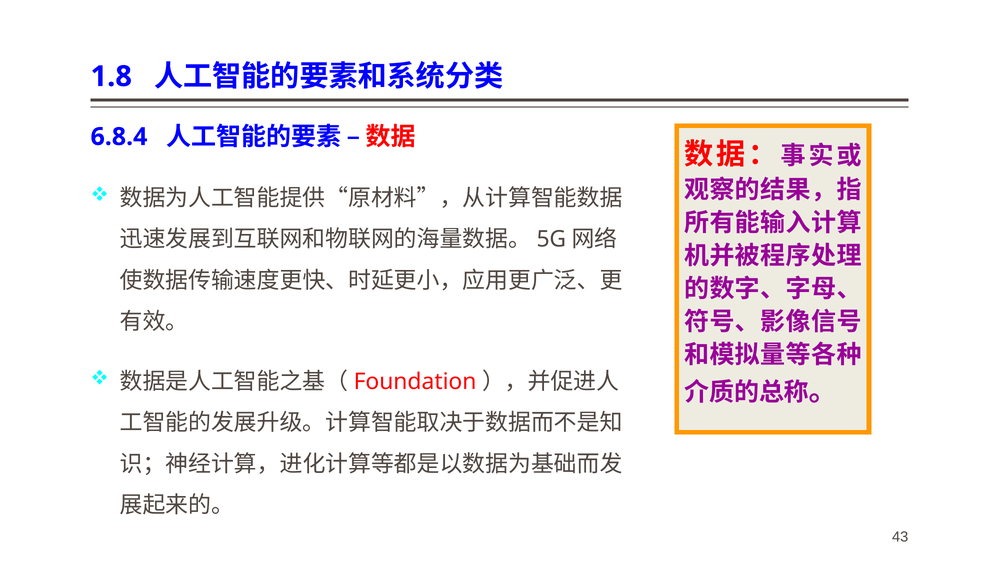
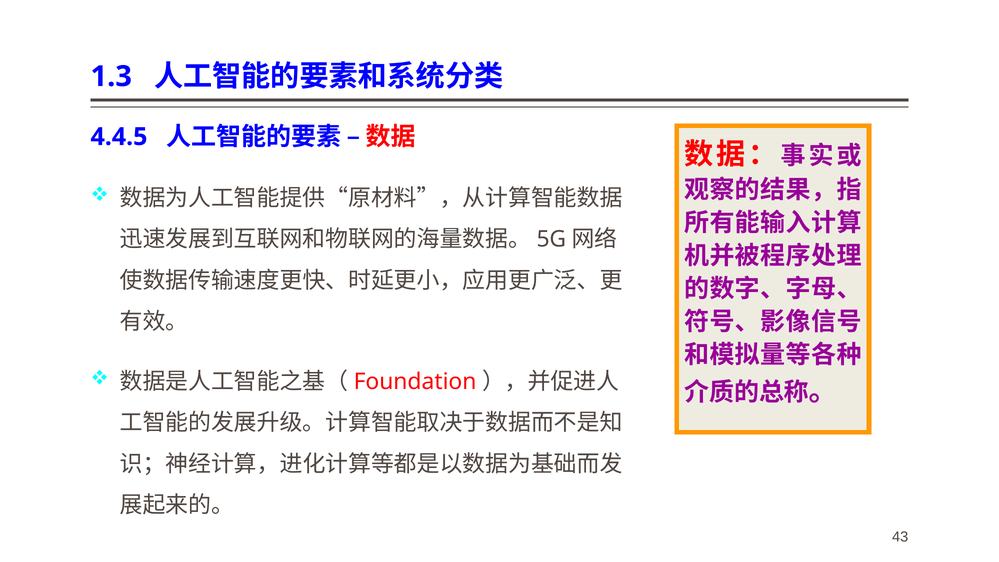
1.8: 1.8 -> 1.3 (111, 76)
6.8.4: 6.8.4 -> 4.4.5 (119, 137)
